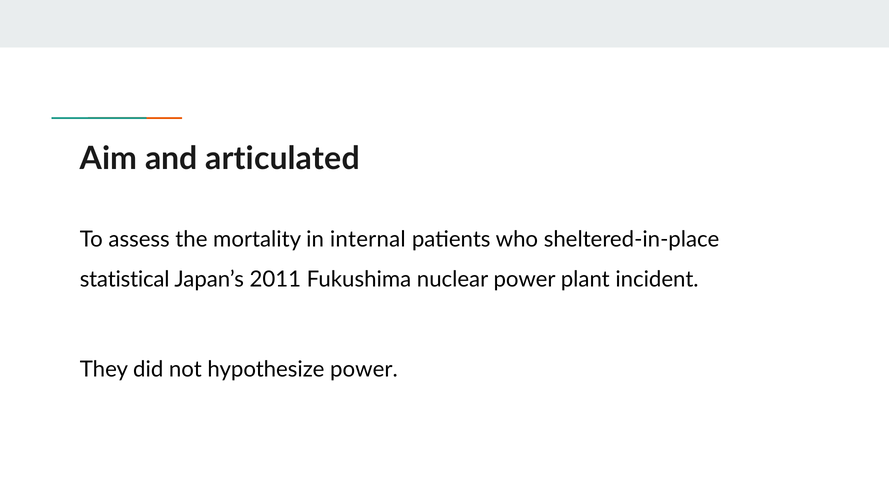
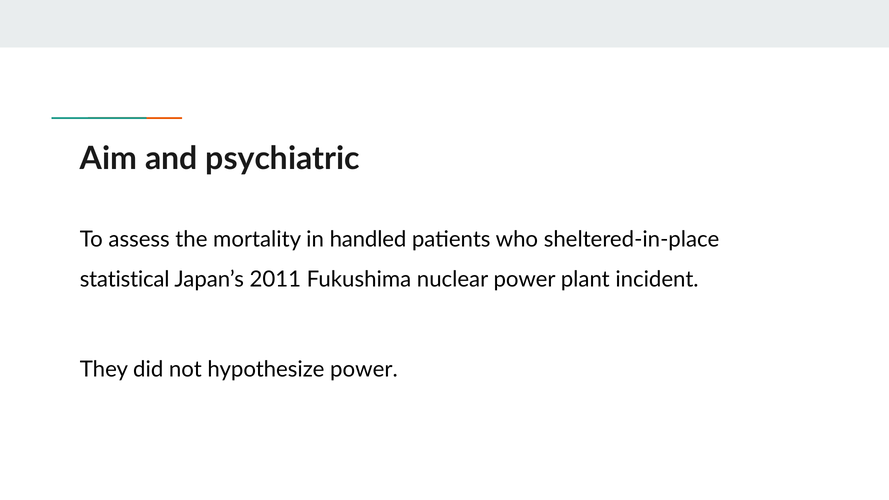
articulated: articulated -> psychiatric (283, 159)
internal: internal -> handled (368, 239)
